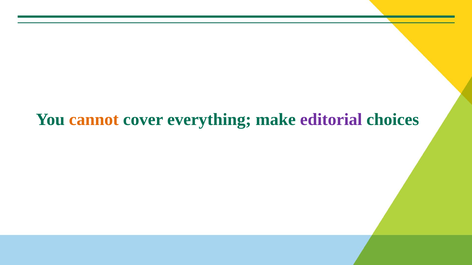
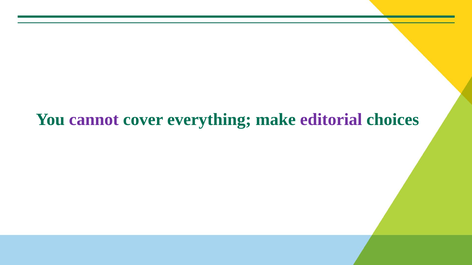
cannot colour: orange -> purple (94, 120)
